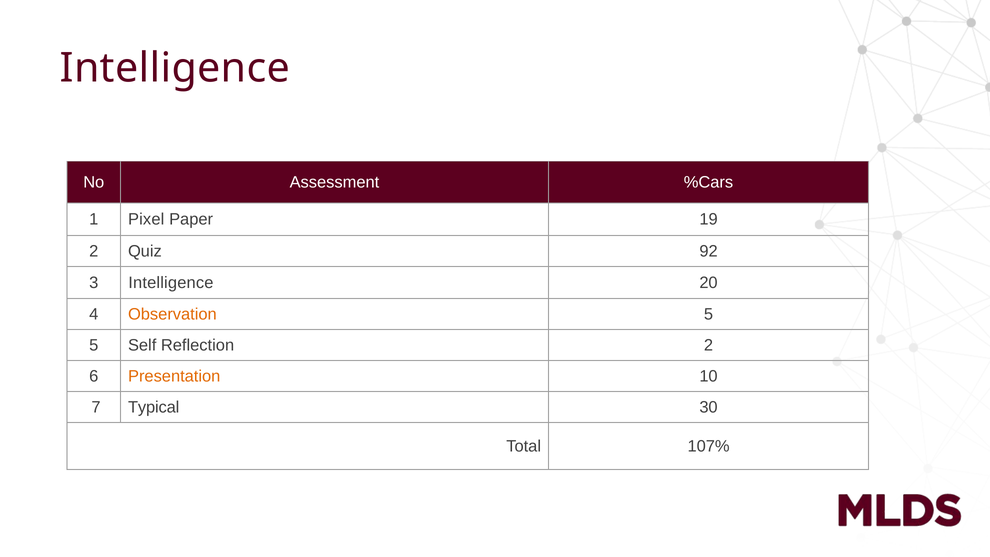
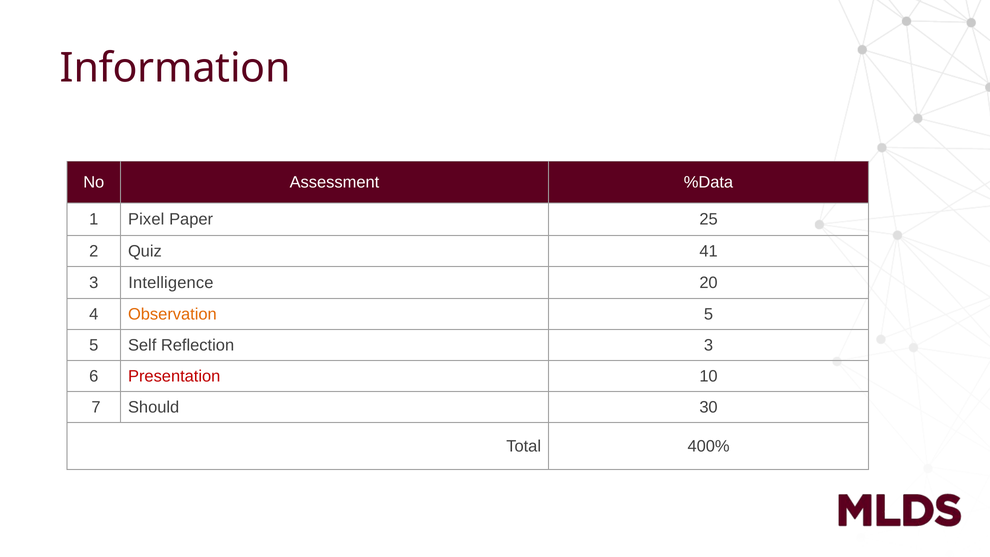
Intelligence: Intelligence -> Information (175, 68)
%Cars: %Cars -> %Data (708, 182)
19: 19 -> 25 (709, 219)
92: 92 -> 41 (709, 251)
Reflection 2: 2 -> 3 (709, 345)
Presentation colour: orange -> red (174, 376)
Typical: Typical -> Should (154, 407)
107%: 107% -> 400% (709, 446)
